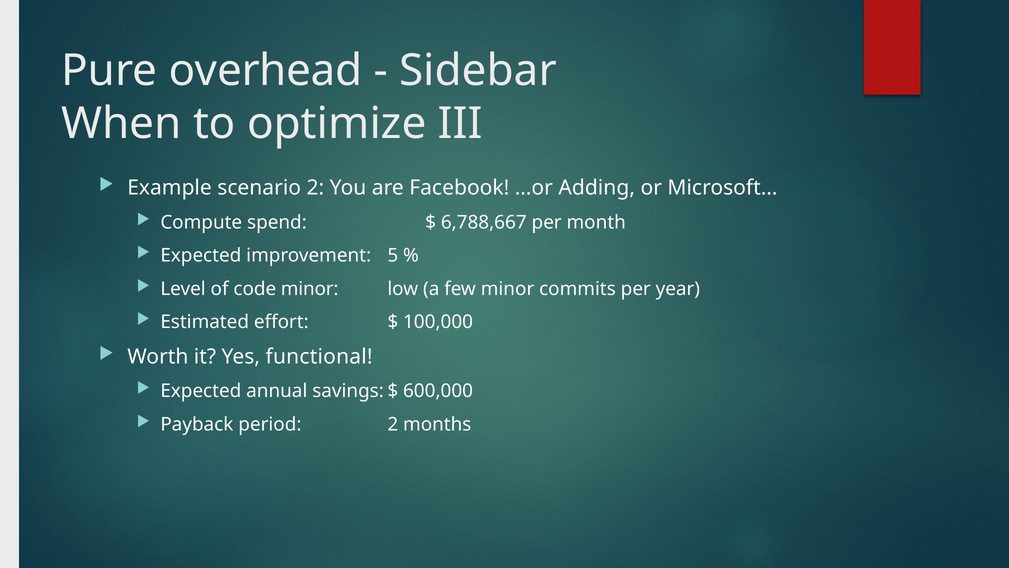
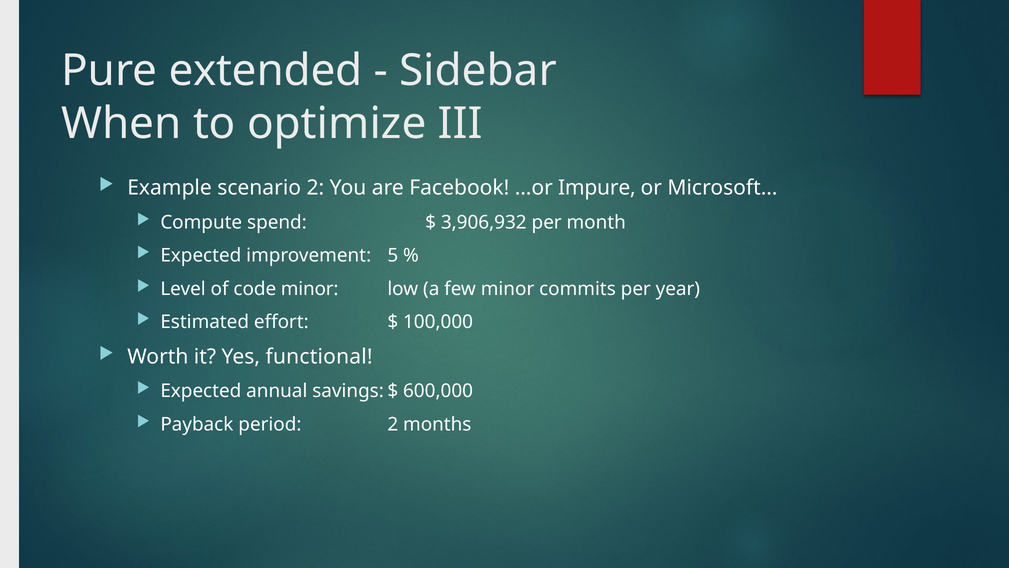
overhead: overhead -> extended (265, 71)
Adding: Adding -> Impure (597, 188)
6,788,667: 6,788,667 -> 3,906,932 (484, 222)
